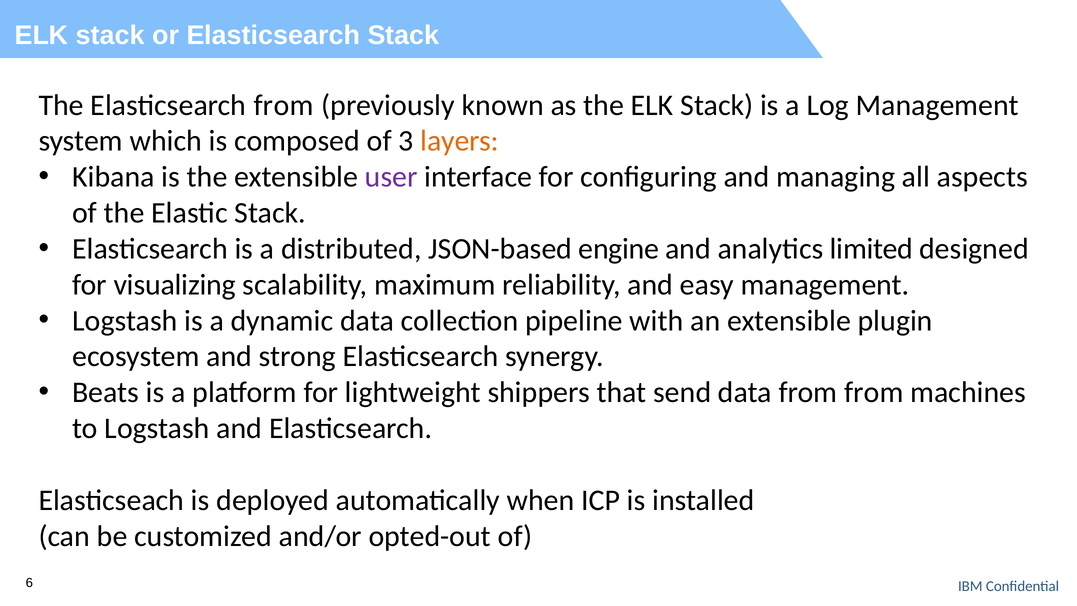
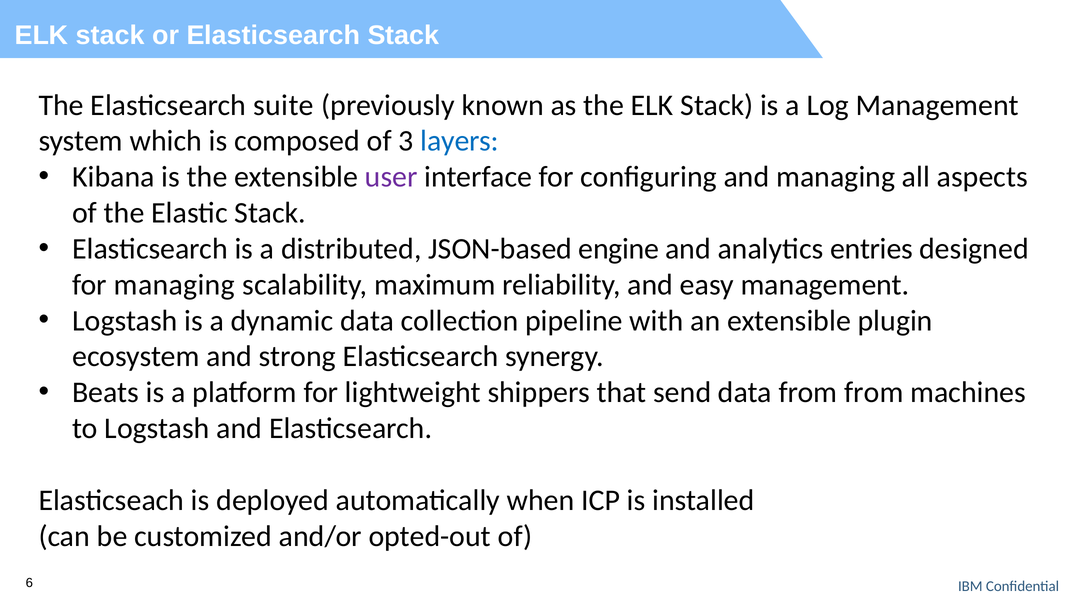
Elasticsearch from: from -> suite (284, 105)
layers colour: orange -> blue (460, 141)
limited: limited -> entries (871, 249)
for visualizing: visualizing -> managing (174, 285)
